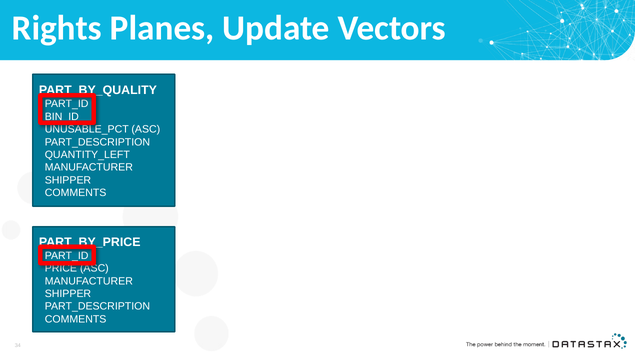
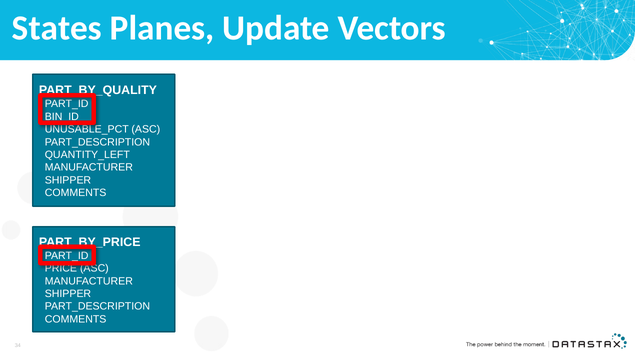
Rights: Rights -> States (57, 28)
